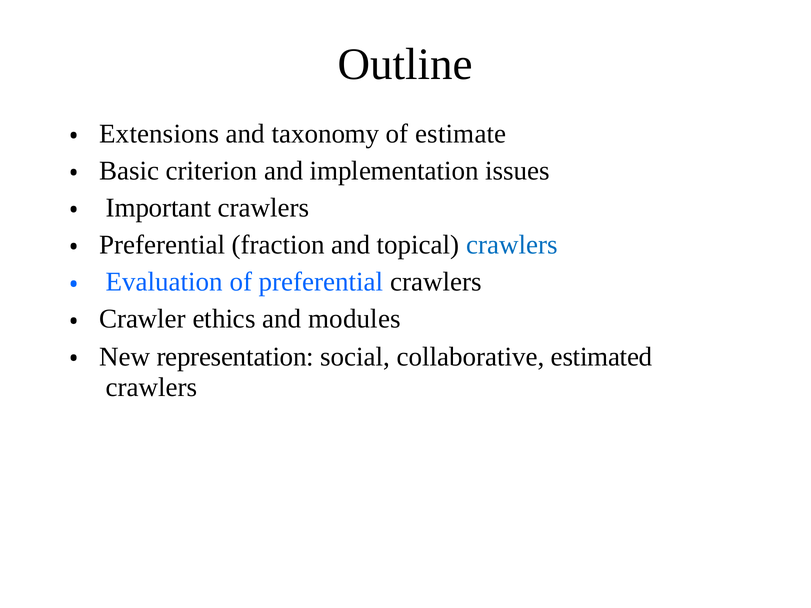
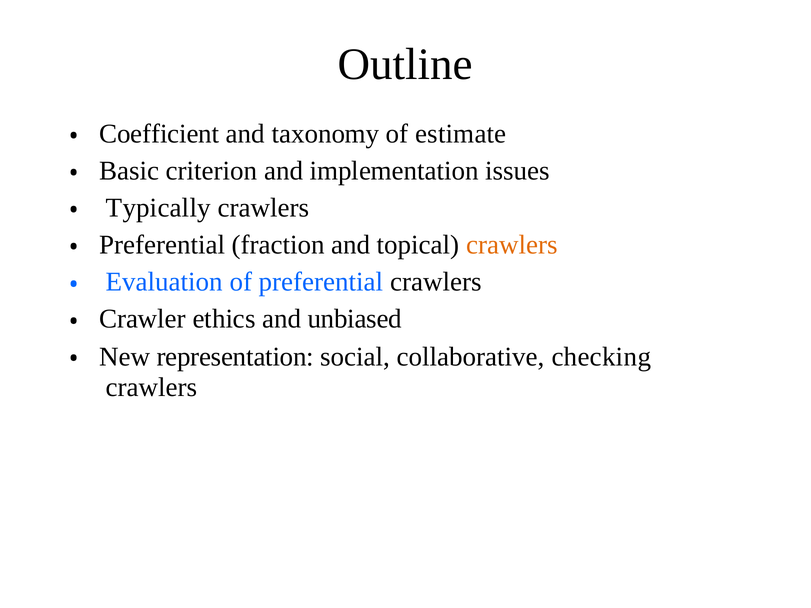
Extensions: Extensions -> Coefficient (159, 134)
Important: Important -> Typically (158, 208)
crawlers colour: blue -> orange (512, 245)
modules: modules -> unbiased (355, 319)
estimated: estimated -> checking (601, 357)
